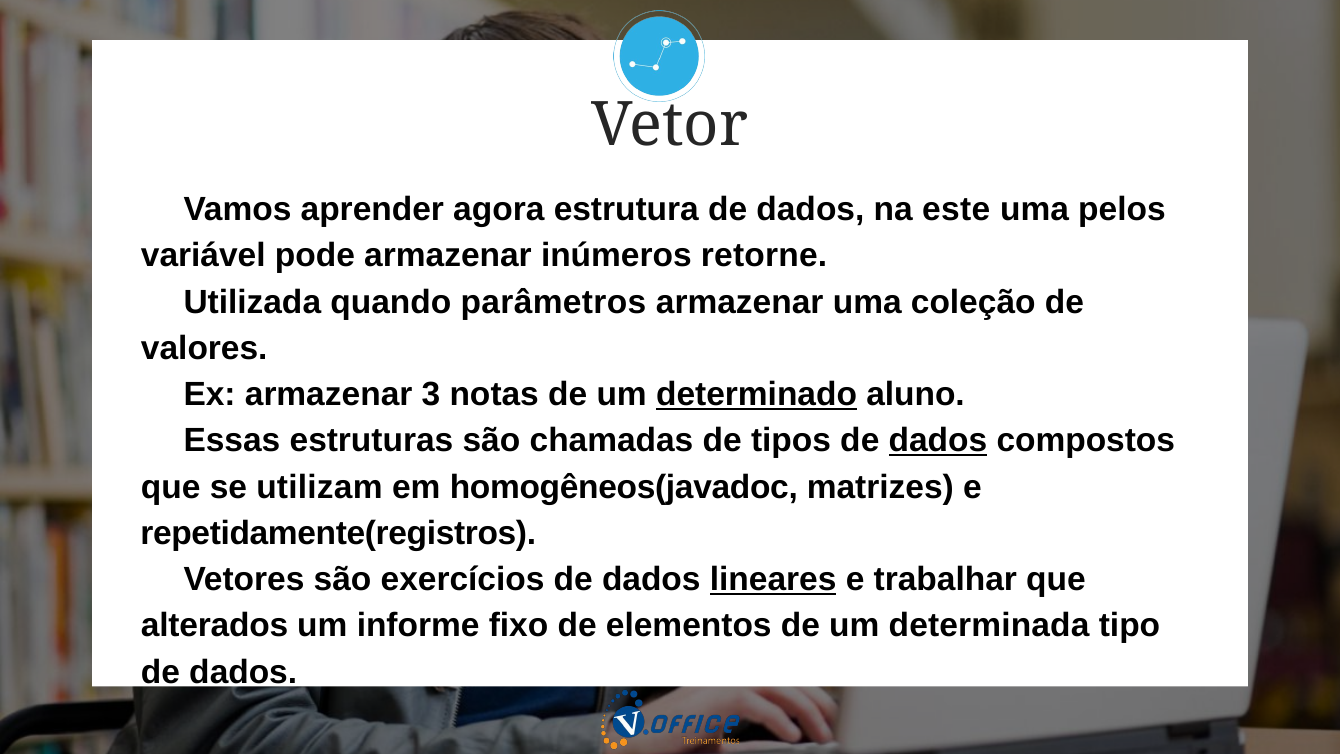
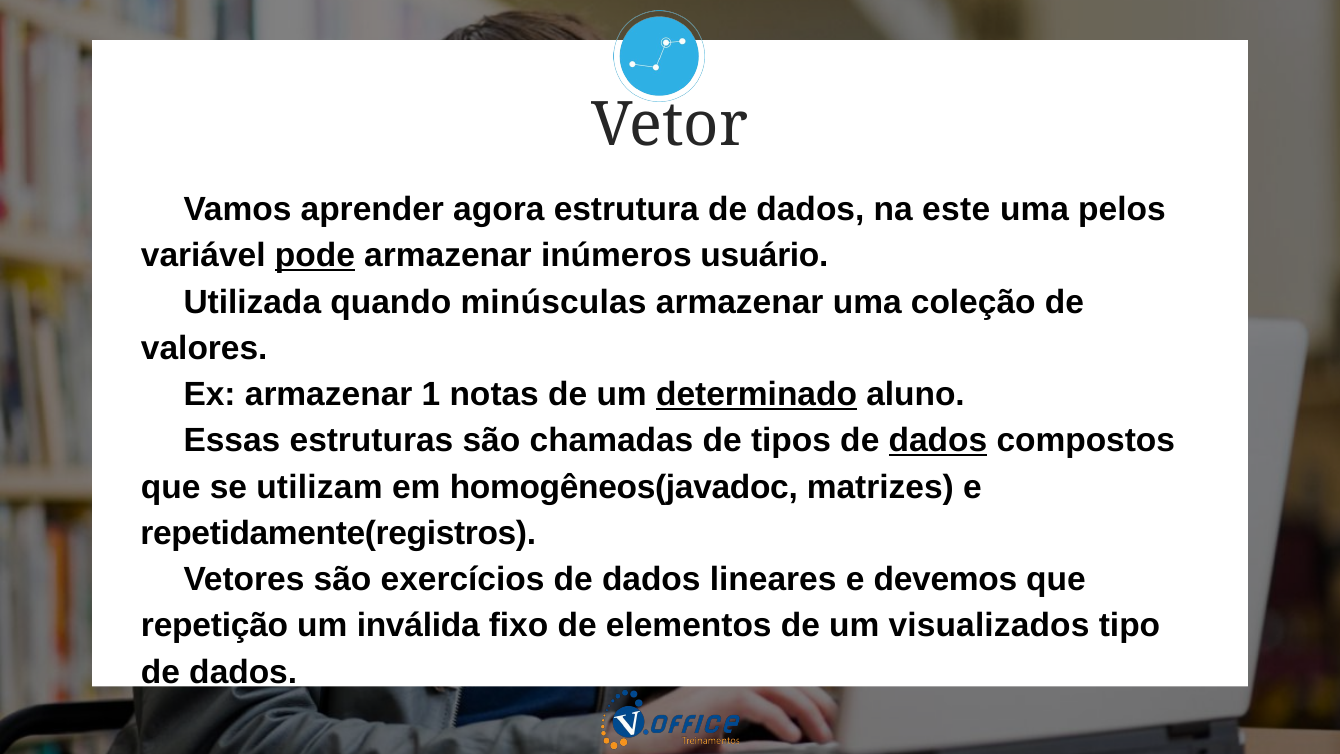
pode underline: none -> present (315, 256)
retorne: retorne -> usuário (764, 256)
parâmetros: parâmetros -> minúsculas (554, 302)
3: 3 -> 1 (431, 394)
lineares underline: present -> none (773, 579)
trabalhar: trabalhar -> devemos (945, 579)
alterados: alterados -> repetição (215, 625)
informe: informe -> inválida (418, 625)
determinada: determinada -> visualizados (989, 625)
